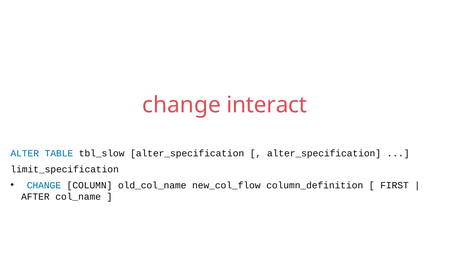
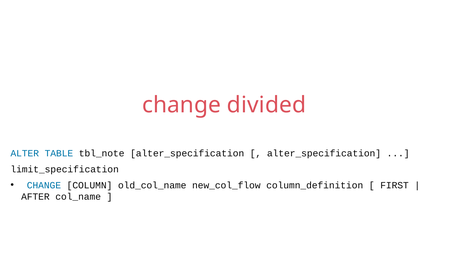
interact: interact -> divided (267, 105)
tbl_slow: tbl_slow -> tbl_note (102, 153)
